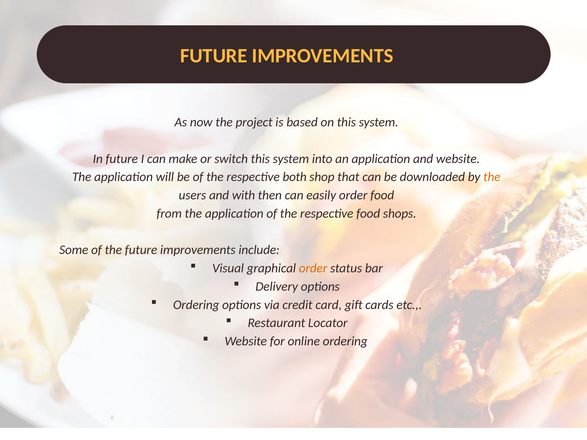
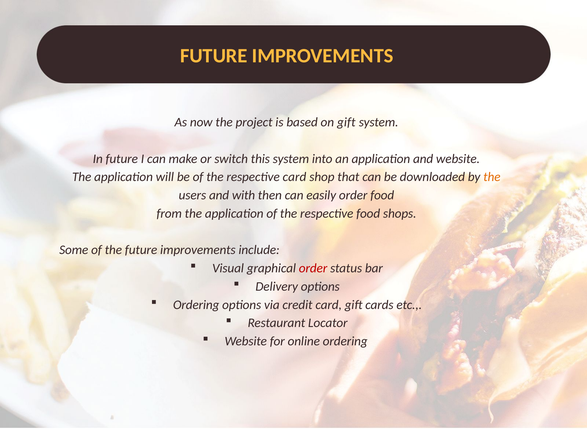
on this: this -> gift (346, 122)
respective both: both -> card (294, 177)
order colour: orange -> red (313, 268)
